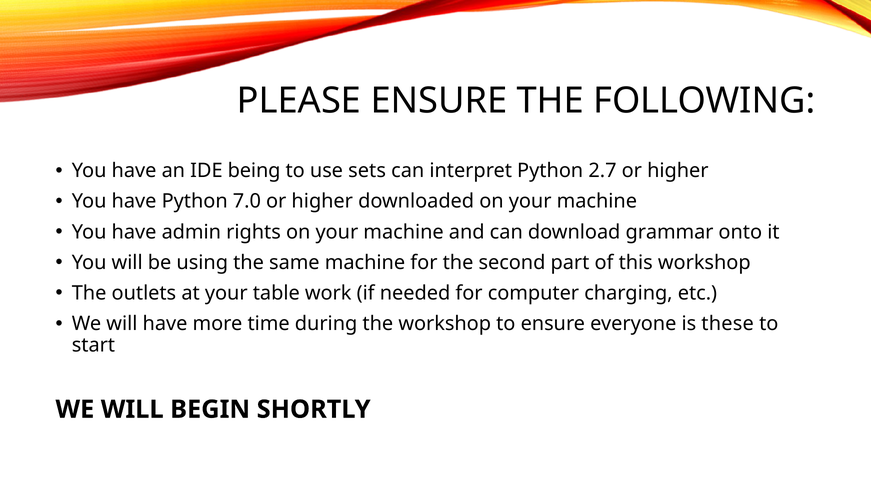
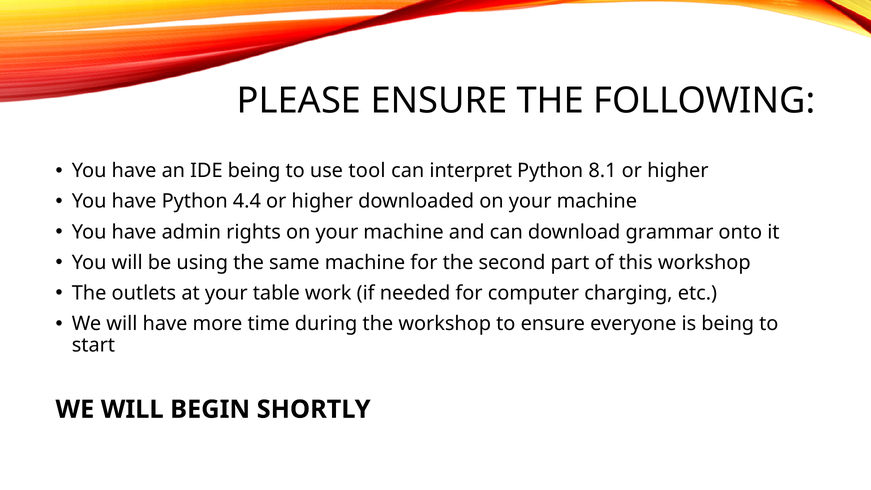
sets: sets -> tool (367, 171)
2.7: 2.7 -> 8.1 (602, 171)
7.0: 7.0 -> 4.4 (247, 201)
is these: these -> being (728, 324)
